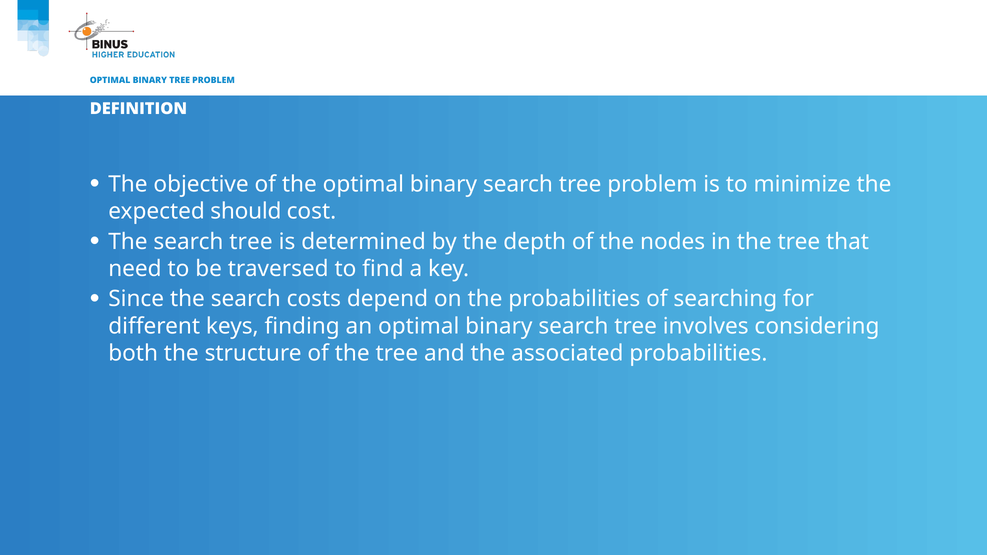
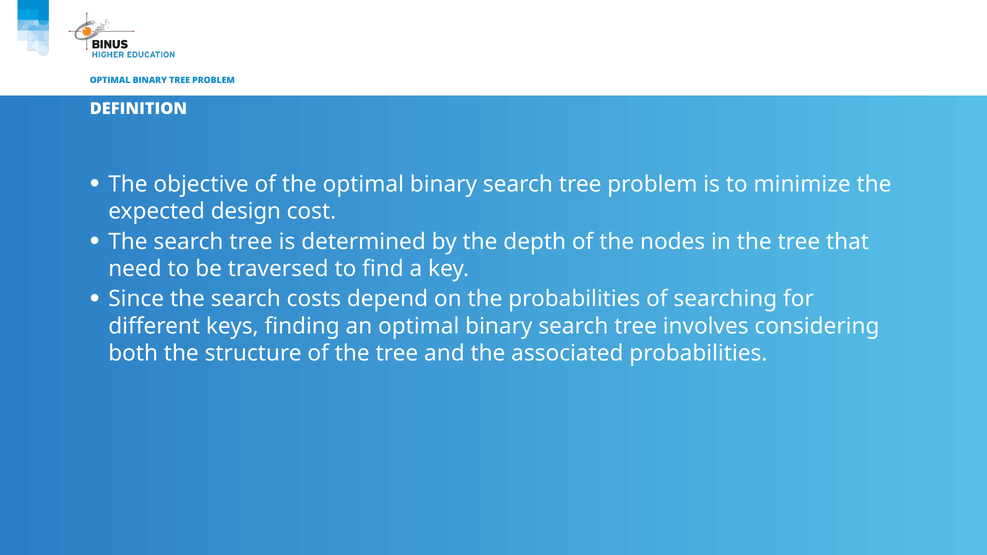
should: should -> design (246, 211)
